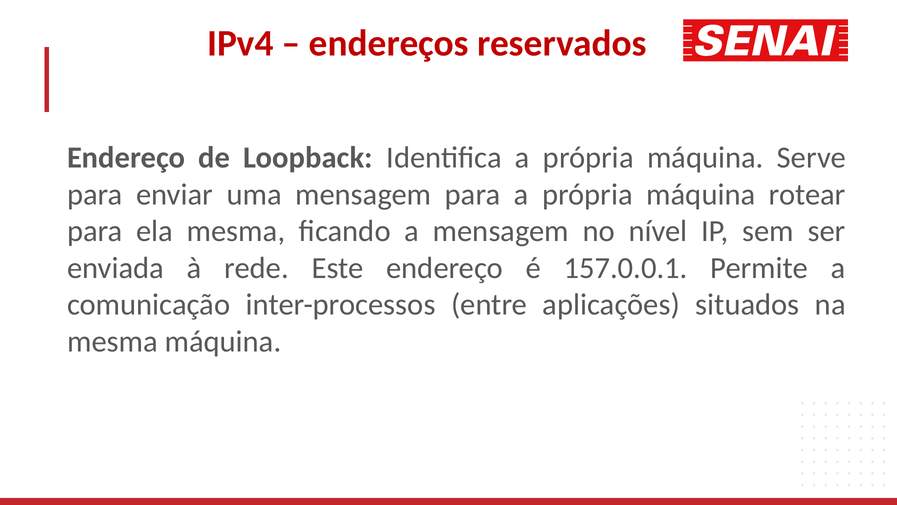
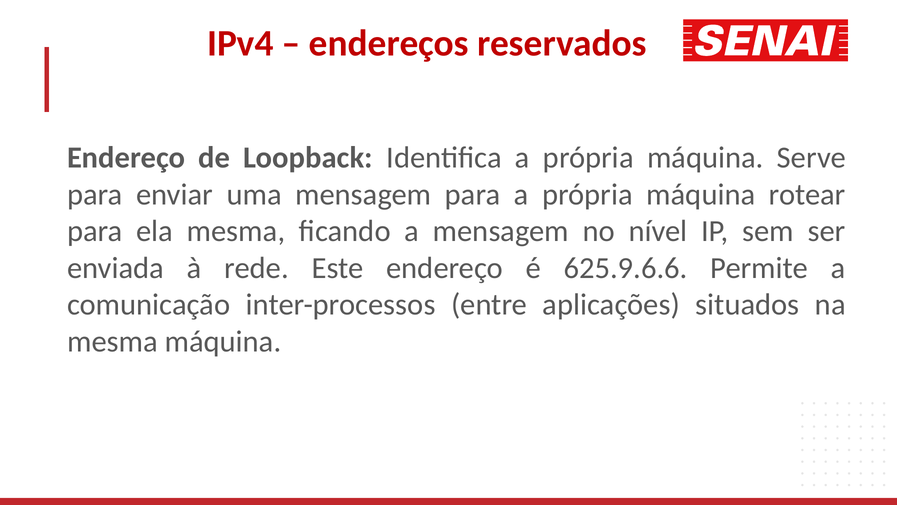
157.0.0.1: 157.0.0.1 -> 625.9.6.6 (626, 268)
